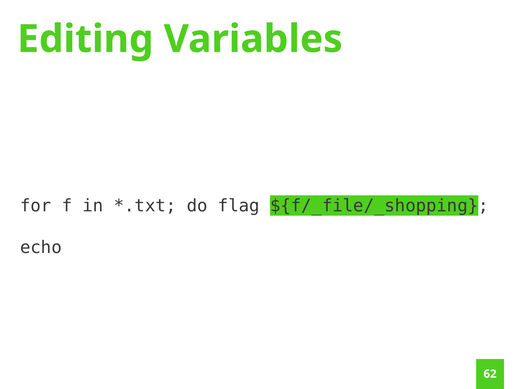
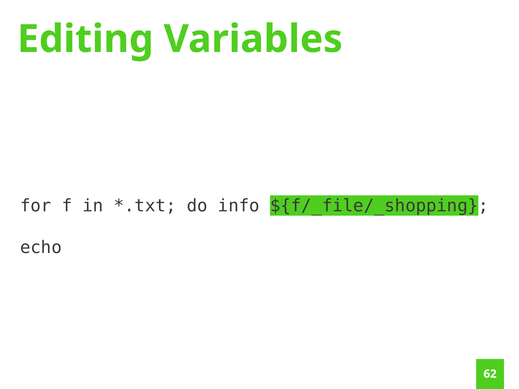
flag: flag -> info (239, 206)
